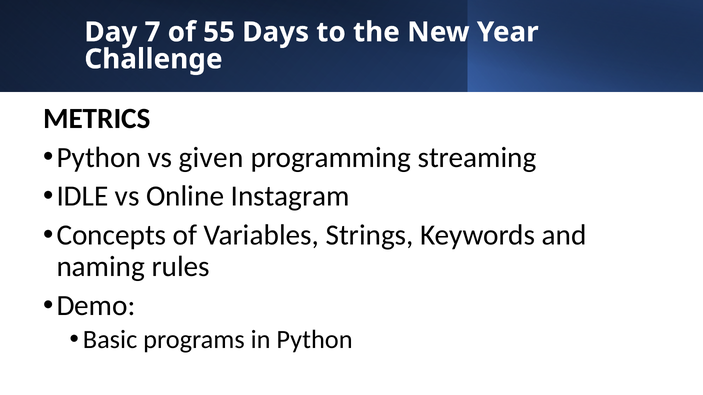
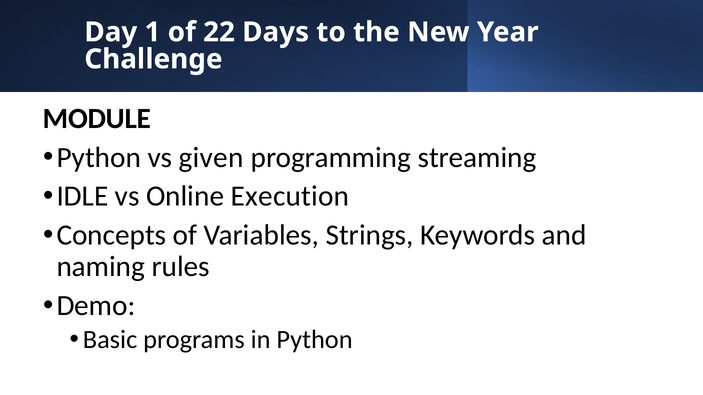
7: 7 -> 1 (153, 32)
55: 55 -> 22 (219, 32)
METRICS: METRICS -> MODULE (97, 119)
Instagram: Instagram -> Execution (290, 197)
